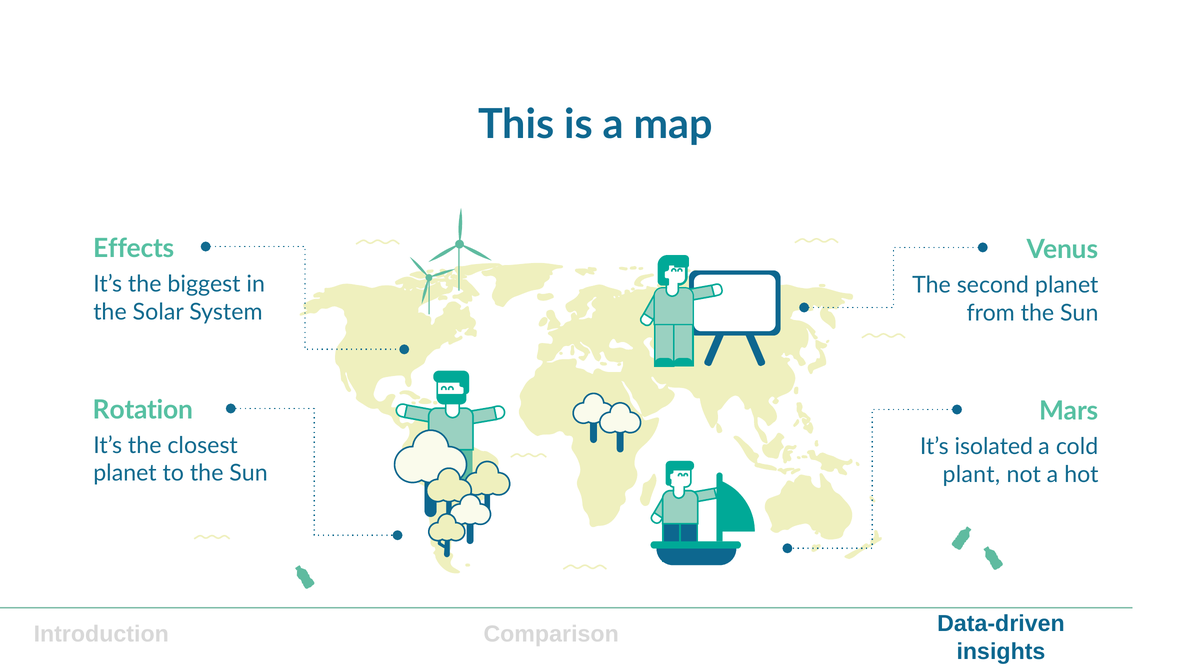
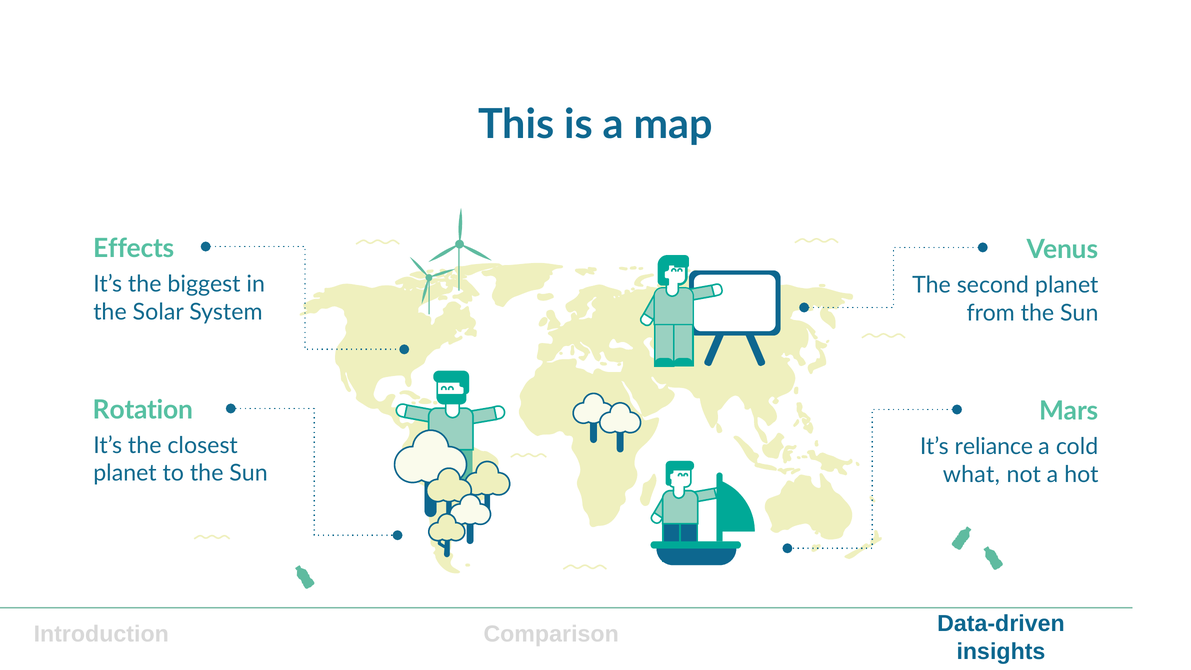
isolated: isolated -> reliance (994, 447)
plant: plant -> what (971, 474)
